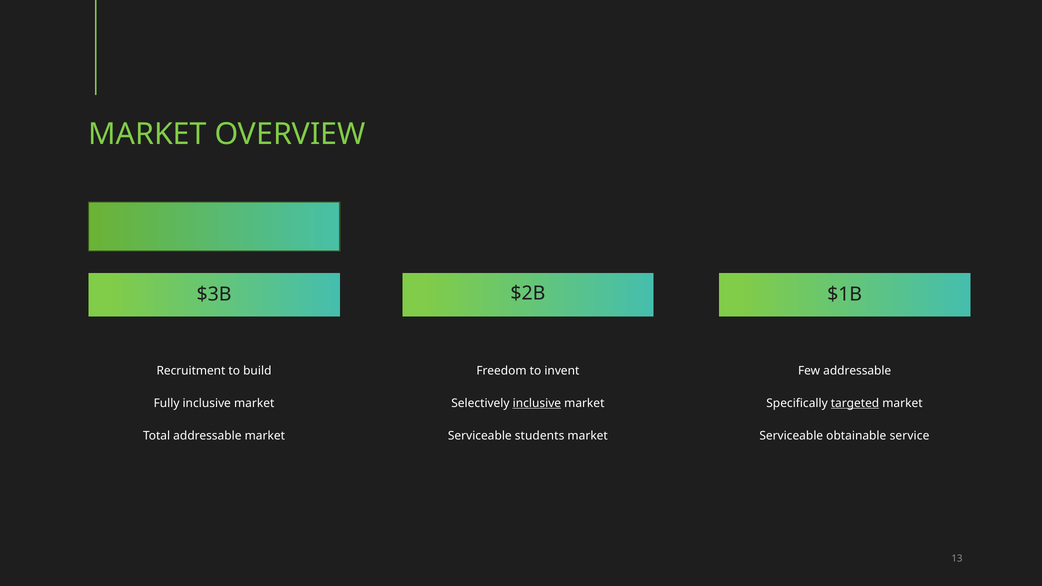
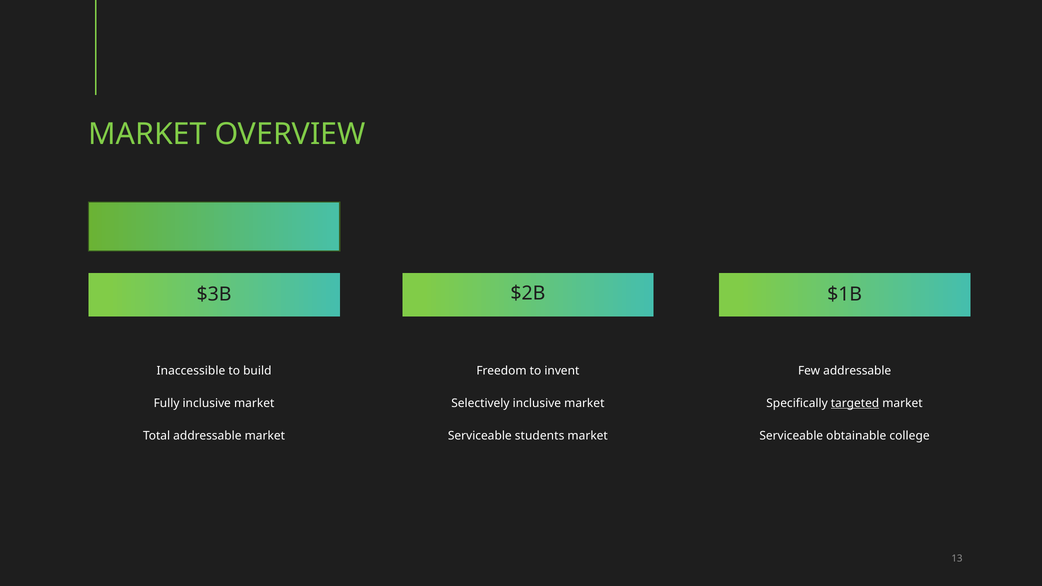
Recruitment: Recruitment -> Inaccessible (191, 371)
inclusive underline: present -> none (537, 403)
service: service -> college (910, 436)
